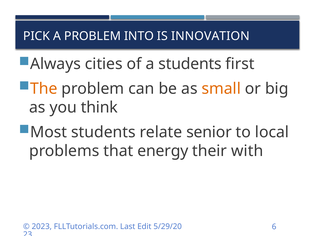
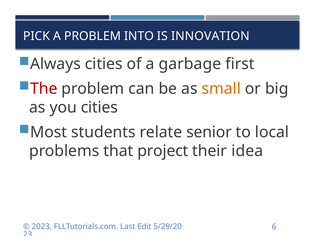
a students: students -> garbage (190, 64)
The colour: orange -> red (44, 89)
you think: think -> cities (99, 108)
energy: energy -> project (163, 151)
with: with -> idea (247, 151)
